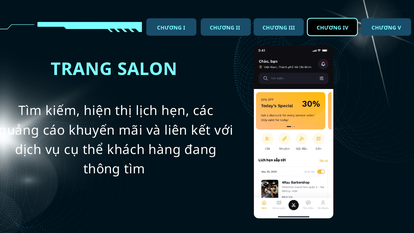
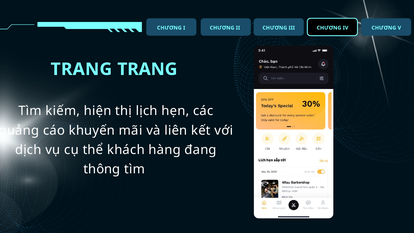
TRANG SALON: SALON -> TRANG (147, 69)
